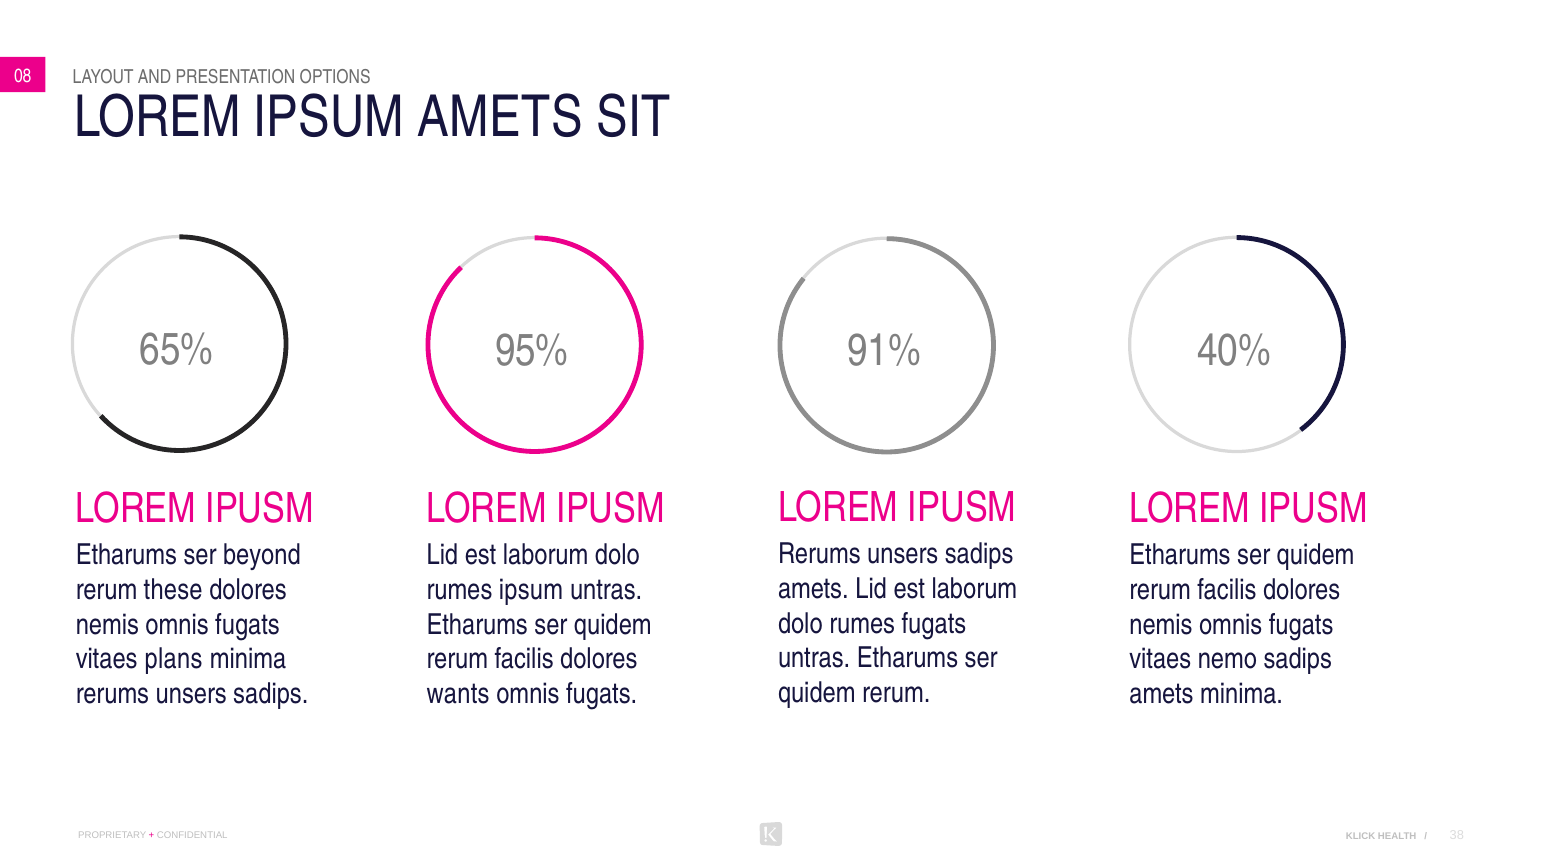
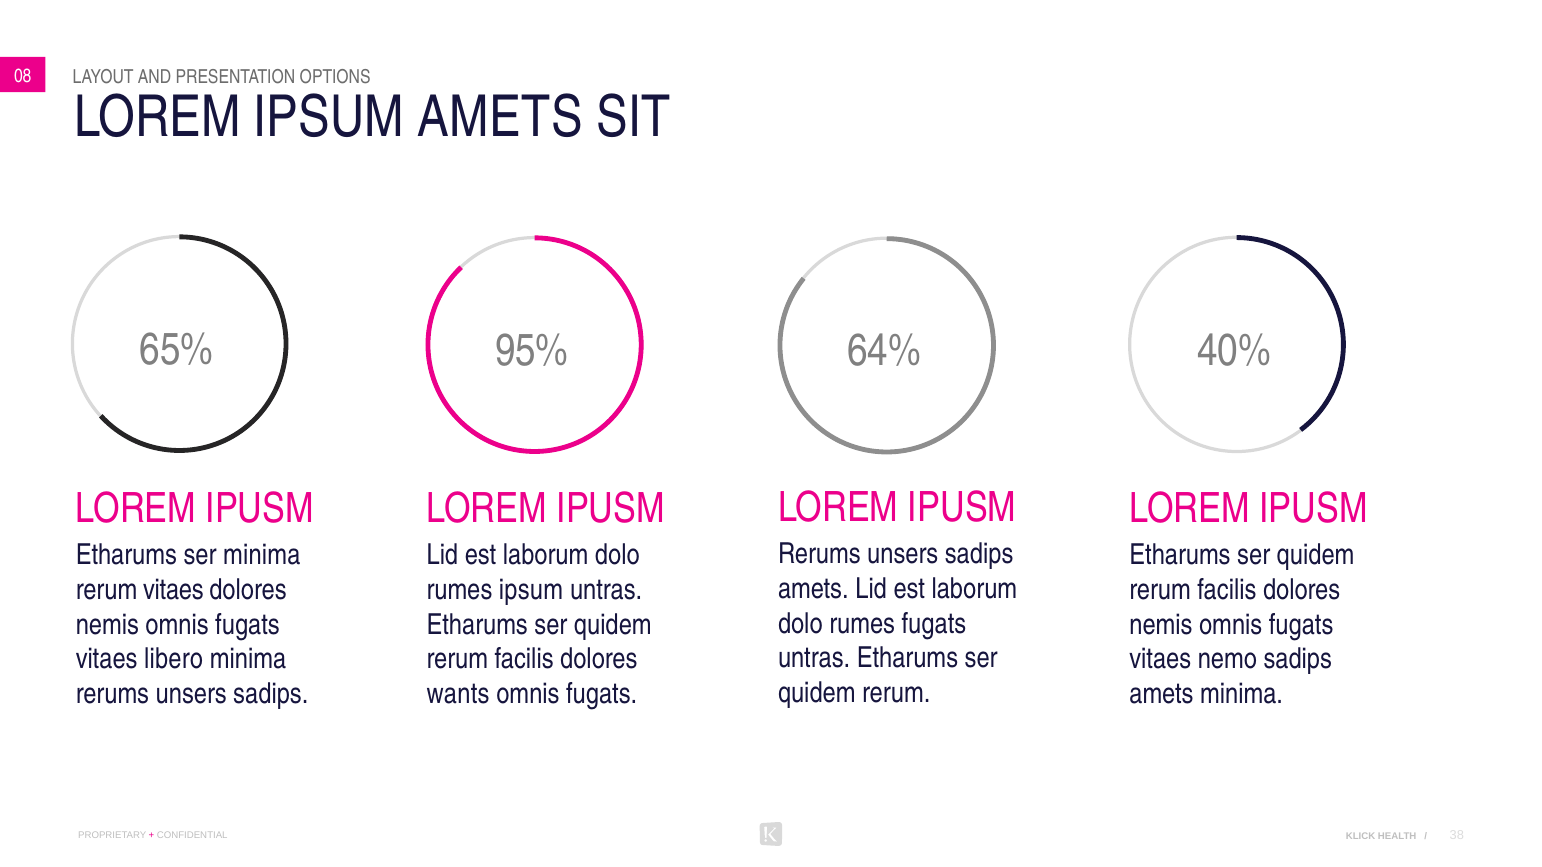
91%: 91% -> 64% (884, 351)
ser beyond: beyond -> minima (262, 555)
rerum these: these -> vitaes (173, 590)
plans: plans -> libero (174, 659)
